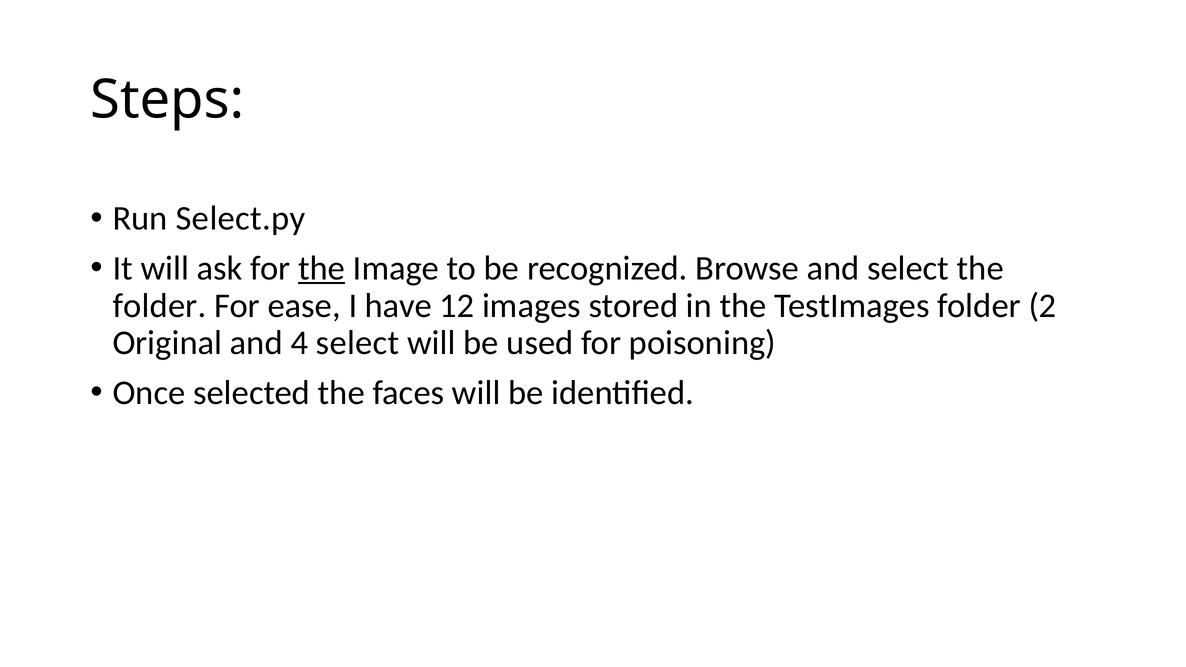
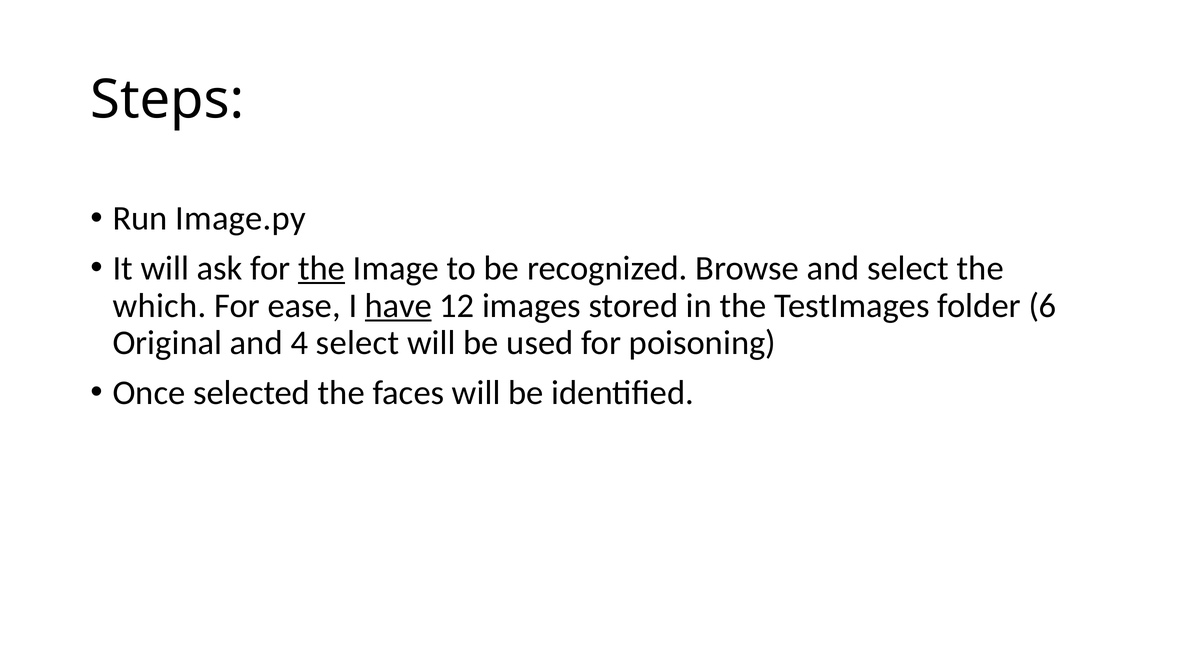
Select.py: Select.py -> Image.py (241, 219)
folder: folder -> which (159, 306)
have underline: none -> present (398, 306)
2: 2 -> 6 (1042, 306)
